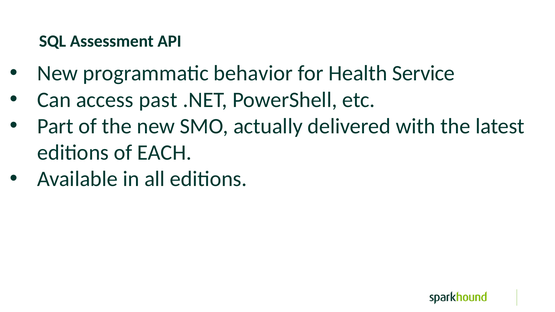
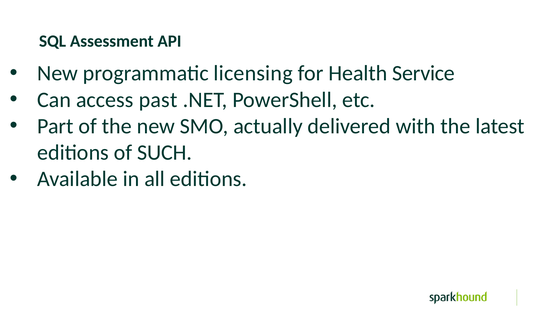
behavior: behavior -> licensing (253, 73)
EACH: EACH -> SUCH (164, 153)
